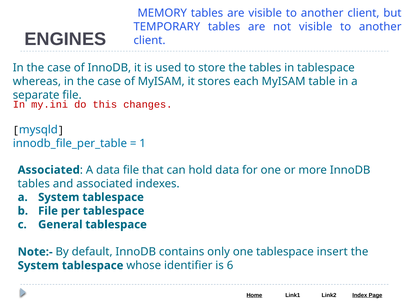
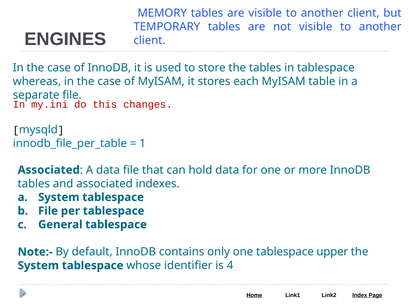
insert: insert -> upper (332, 252)
6: 6 -> 4 (230, 265)
